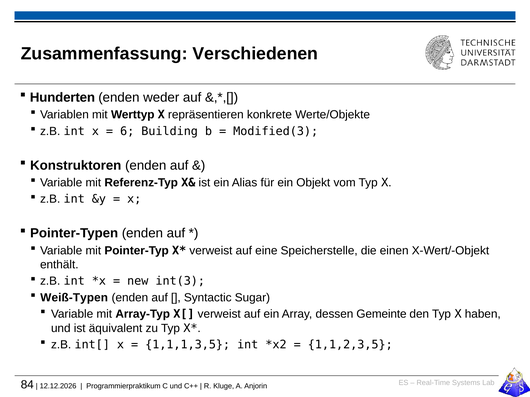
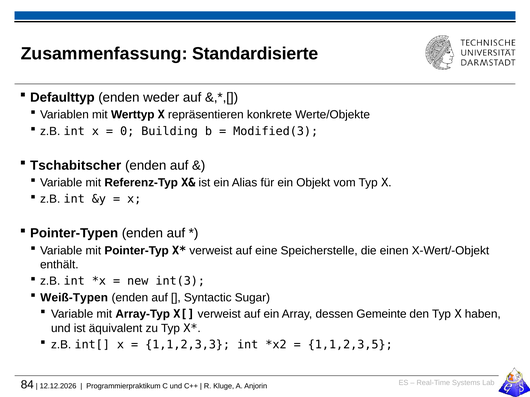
Verschiedenen: Verschiedenen -> Standardisierte (255, 54)
Hunderten: Hunderten -> Defaulttyp (62, 98)
6: 6 -> 0 (127, 131)
Konstruktoren: Konstruktoren -> Tschabitscher (76, 166)
1,1,1,3,5: 1,1,1,3,5 -> 1,1,2,3,3 (188, 345)
